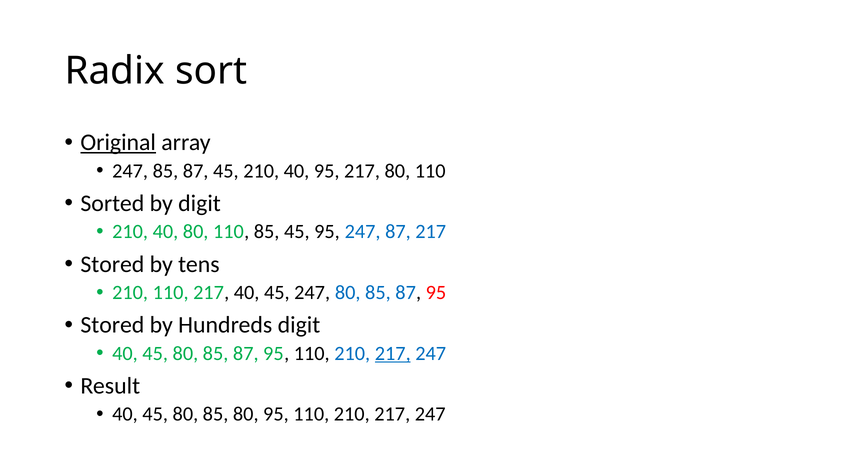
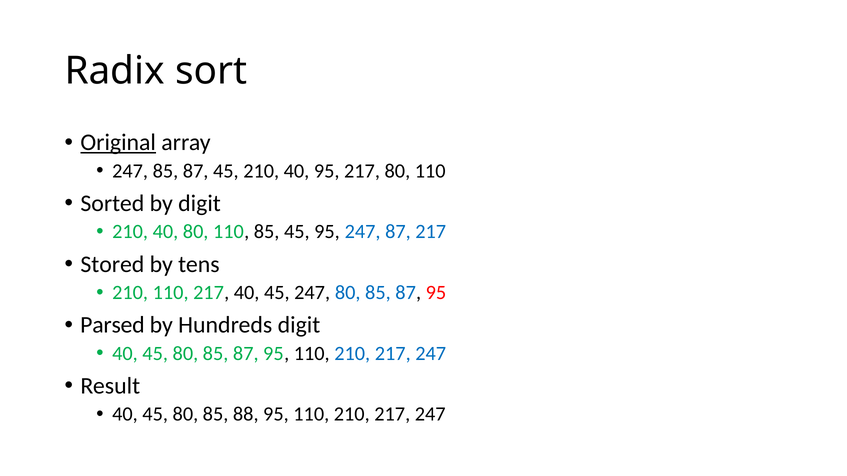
Stored: Stored -> Parsed (112, 325)
217 underline: present -> none (393, 354)
85 80: 80 -> 88 (246, 415)
